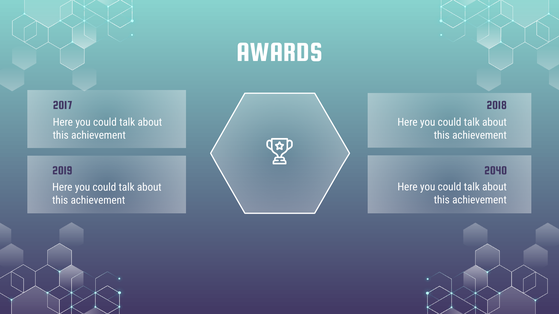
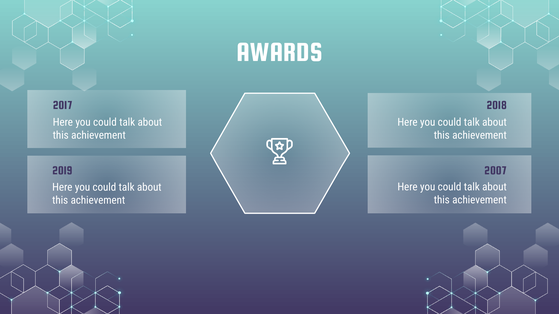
2040: 2040 -> 2007 (496, 171)
